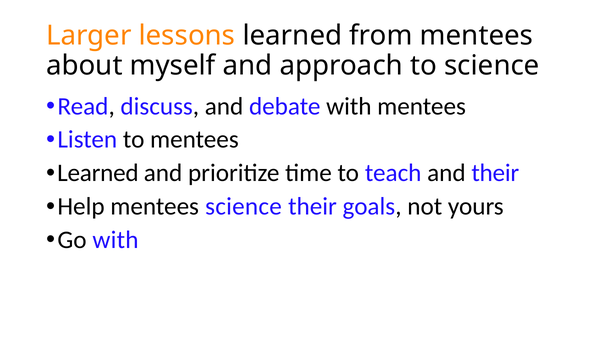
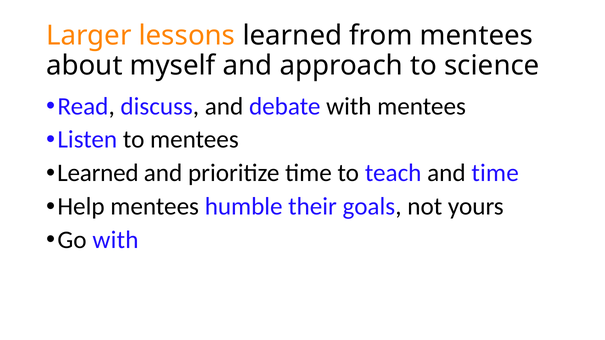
and their: their -> time (495, 173)
mentees science: science -> humble (244, 207)
